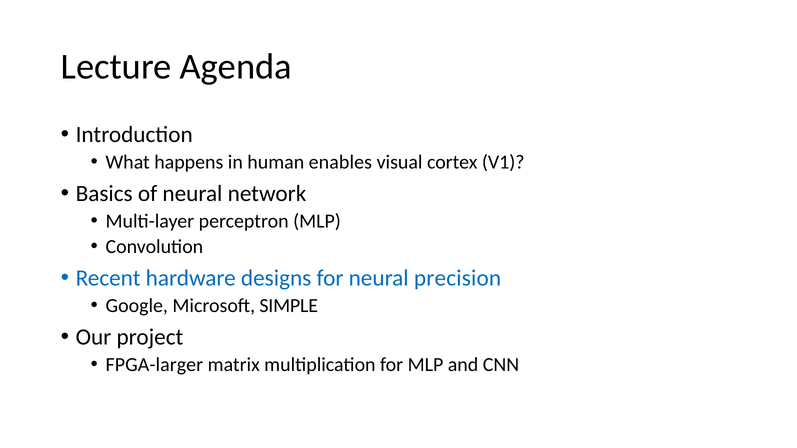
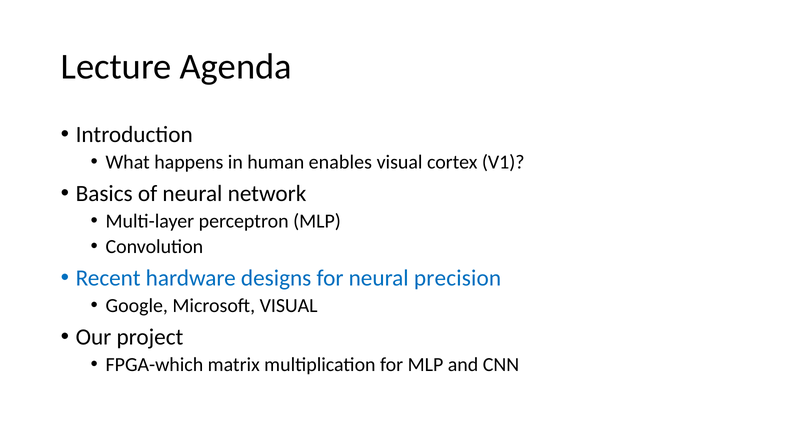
Microsoft SIMPLE: SIMPLE -> VISUAL (289, 306)
FPGA-larger: FPGA-larger -> FPGA-which (154, 365)
